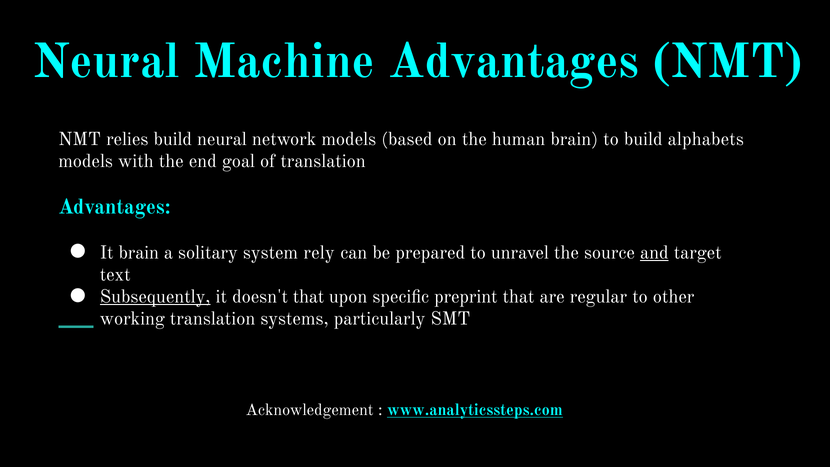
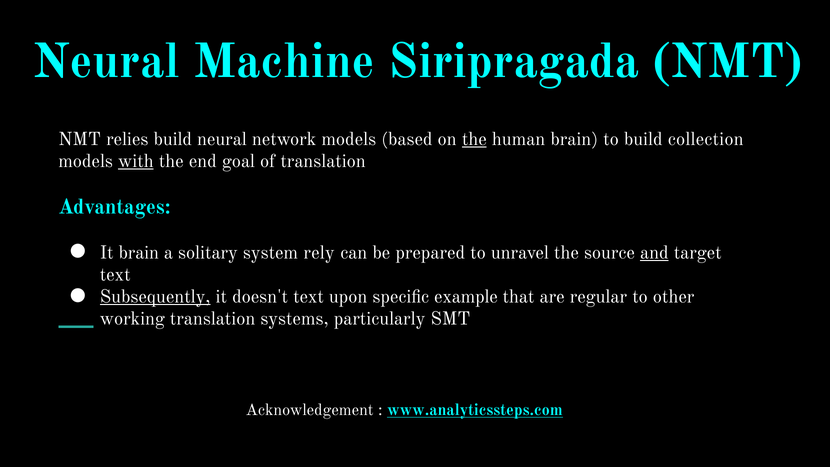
Machine Advantages: Advantages -> Siripragada (514, 61)
the underline: none -> present (474, 139)
alphabets: alphabets -> collection (706, 139)
with underline: none -> present (136, 161)
doesn't that: that -> text (309, 297)
preprint: preprint -> example (466, 297)
